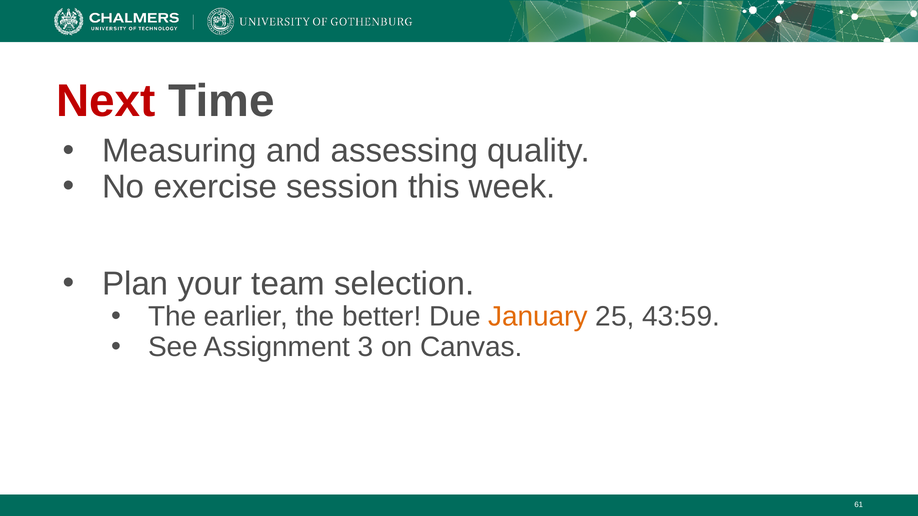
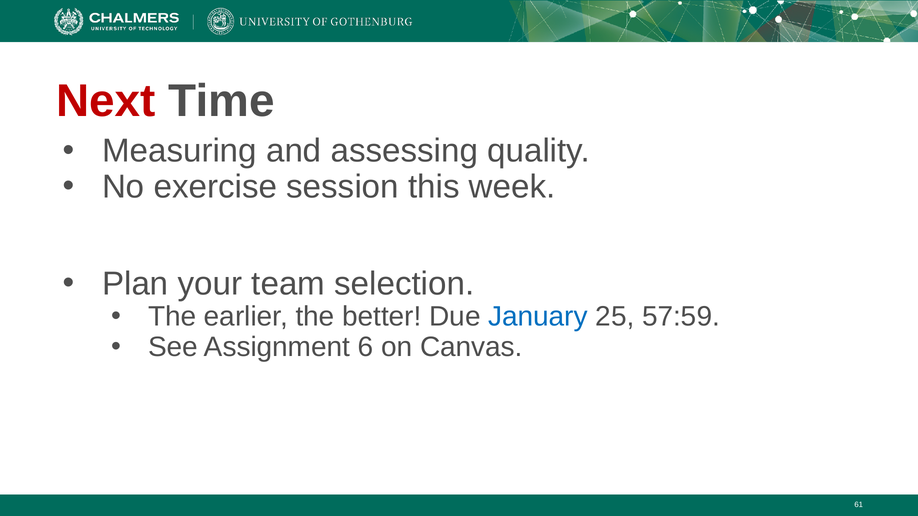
January colour: orange -> blue (538, 317)
43:59: 43:59 -> 57:59 (681, 317)
3: 3 -> 6 (366, 347)
